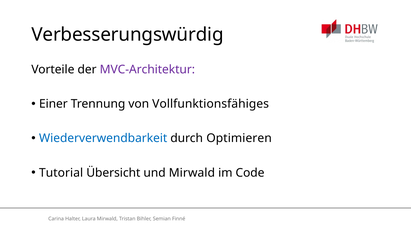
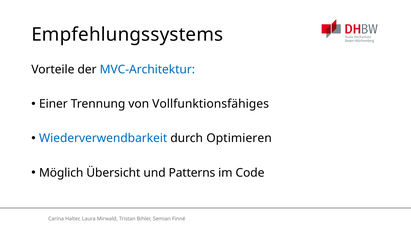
Verbesserungswürdig: Verbesserungswürdig -> Empfehlungssystems (127, 35)
MVC-Architektur colour: purple -> blue (147, 69)
Tutorial: Tutorial -> Möglich (61, 173)
und Mirwald: Mirwald -> Patterns (192, 173)
